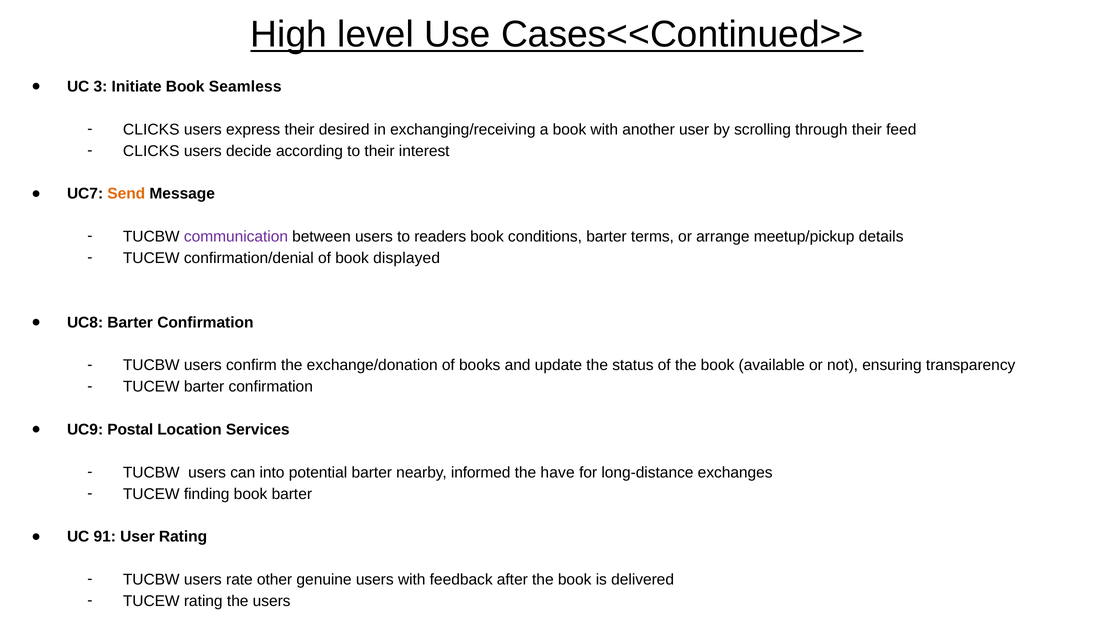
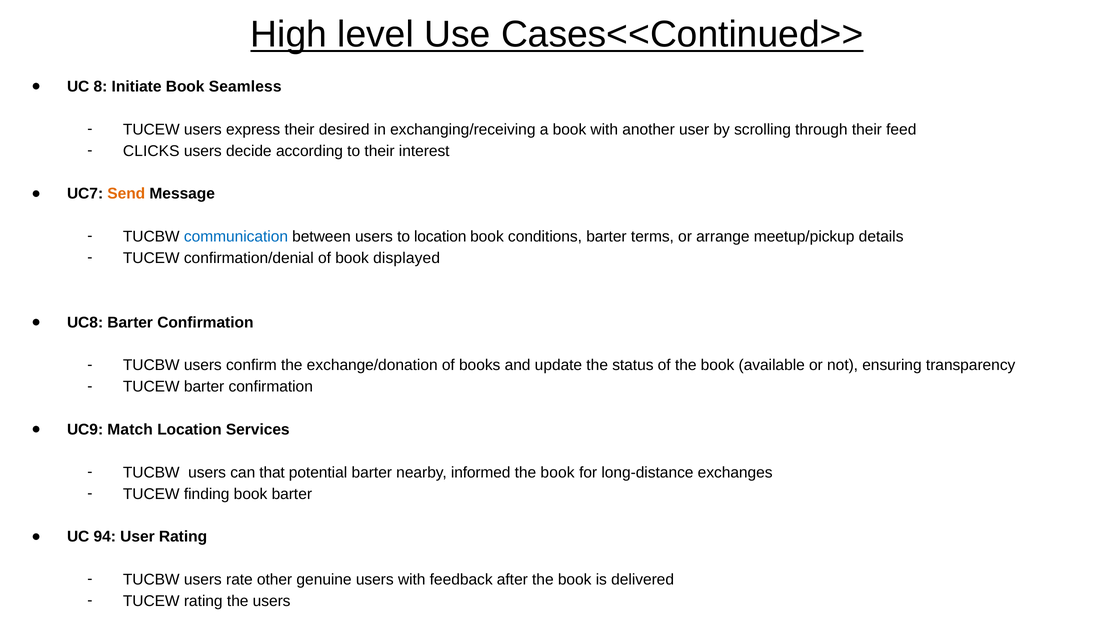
3: 3 -> 8 (100, 87)
CLICKS: CLICKS -> TUCEW (151, 129)
communication colour: purple -> blue (236, 237)
to readers: readers -> location (440, 237)
Postal: Postal -> Match (130, 430)
into: into -> that (272, 472)
have: have -> book (558, 472)
91: 91 -> 94 (105, 537)
